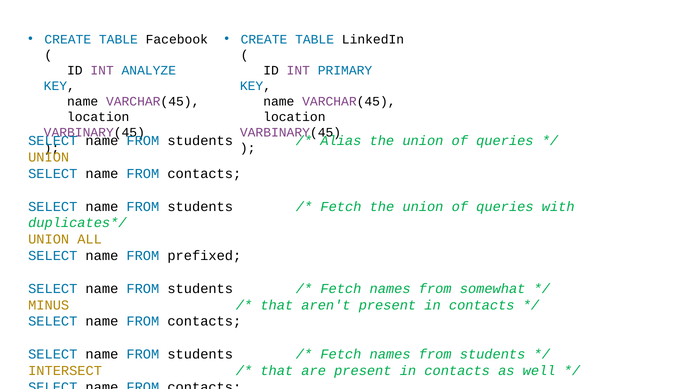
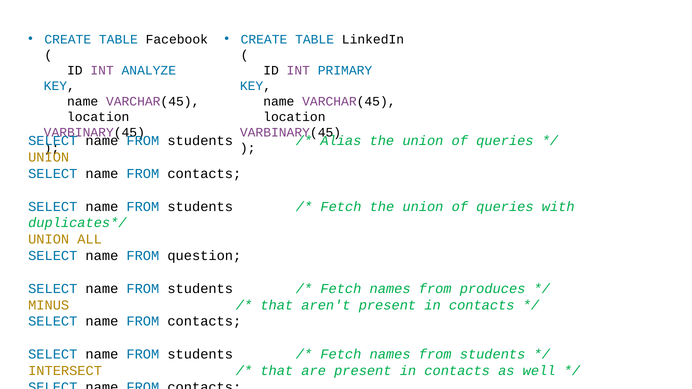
prefixed: prefixed -> question (204, 256)
somewhat: somewhat -> produces (493, 289)
